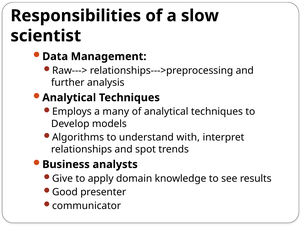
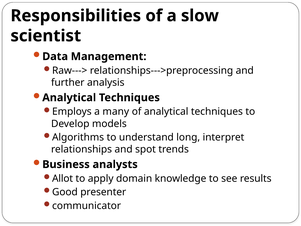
with: with -> long (188, 137)
Give: Give -> Allot (63, 178)
